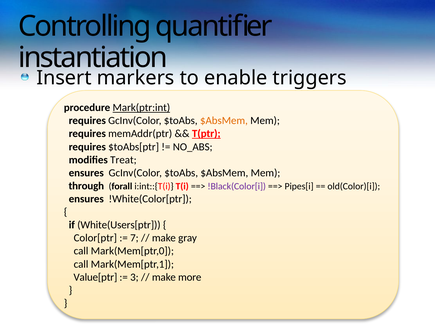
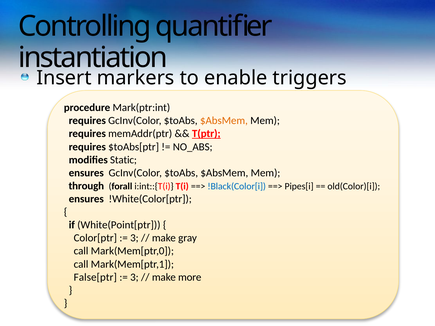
Mark(ptr:int underline: present -> none (141, 108)
Treat: Treat -> Static (123, 160)
!Black(Color[i colour: purple -> blue (237, 186)
White(Users[ptr: White(Users[ptr -> White(Point[ptr (119, 225)
7: 7 -> 3 (134, 238)
Value[ptr: Value[ptr -> False[ptr (95, 277)
